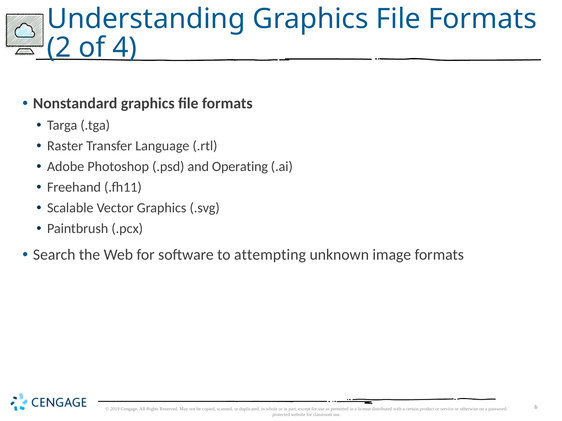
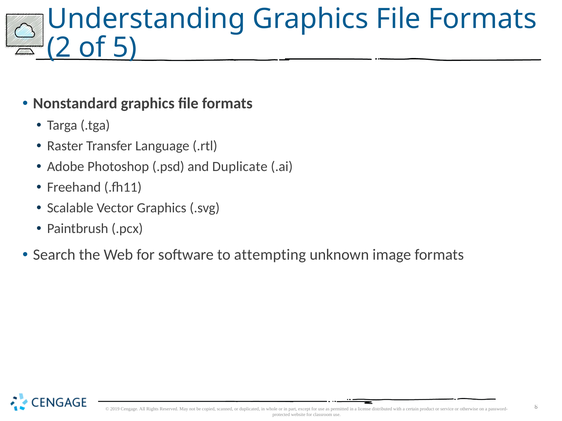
4: 4 -> 5 (125, 48)
Operating: Operating -> Duplicate (240, 167)
